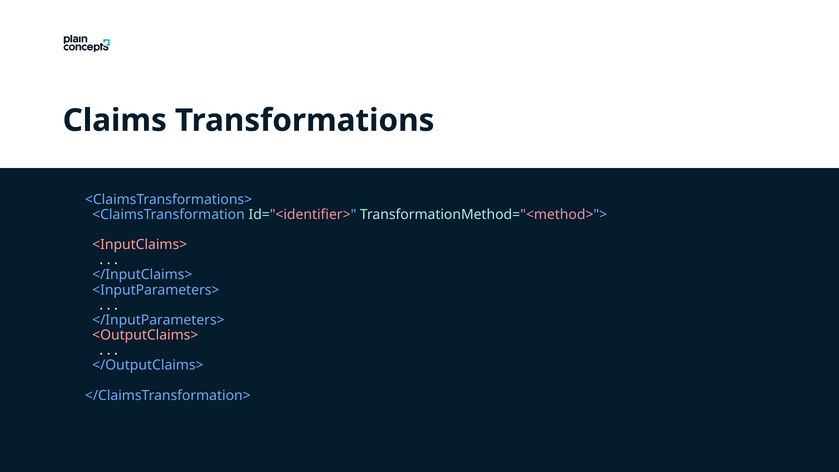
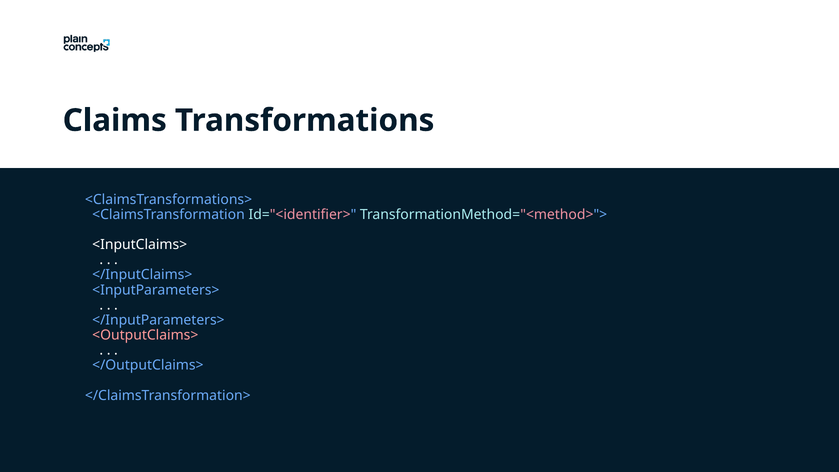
<InputClaims> colour: pink -> white (140, 245)
